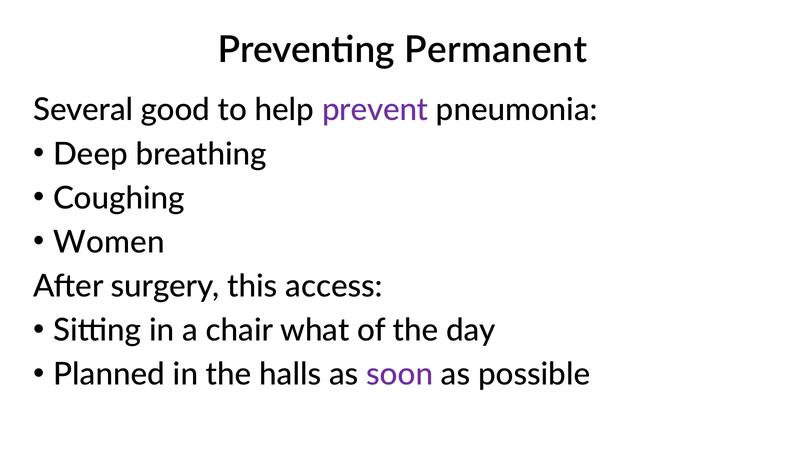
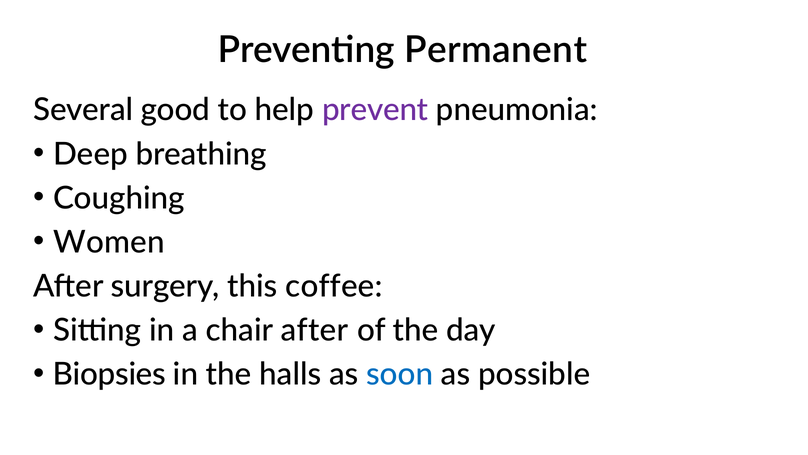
access: access -> coffee (334, 286)
chair what: what -> after (315, 330)
Planned: Planned -> Biopsies (109, 374)
soon colour: purple -> blue (400, 374)
